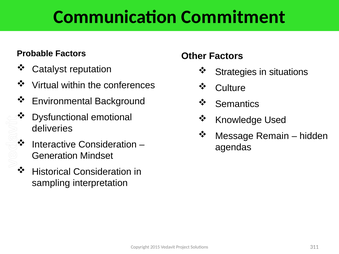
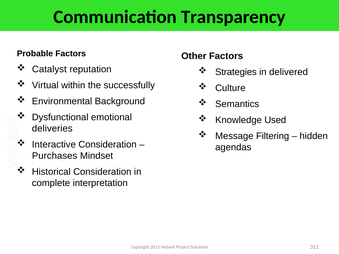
Commitment: Commitment -> Transparency (233, 17)
situations: situations -> delivered (289, 72)
conferences: conferences -> successfully (129, 85)
Remain: Remain -> Filtering (273, 136)
Generation: Generation -> Purchases (55, 156)
sampling: sampling -> complete (51, 183)
